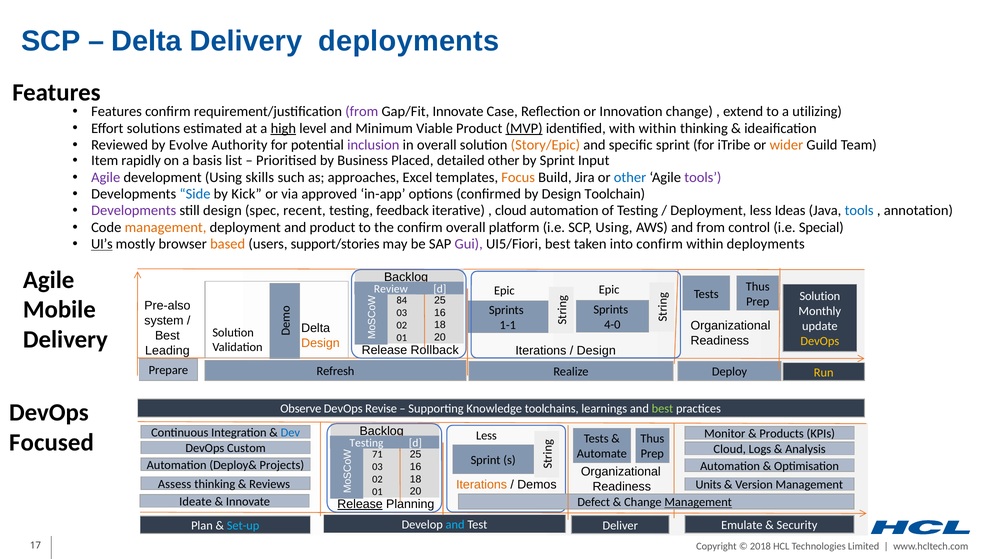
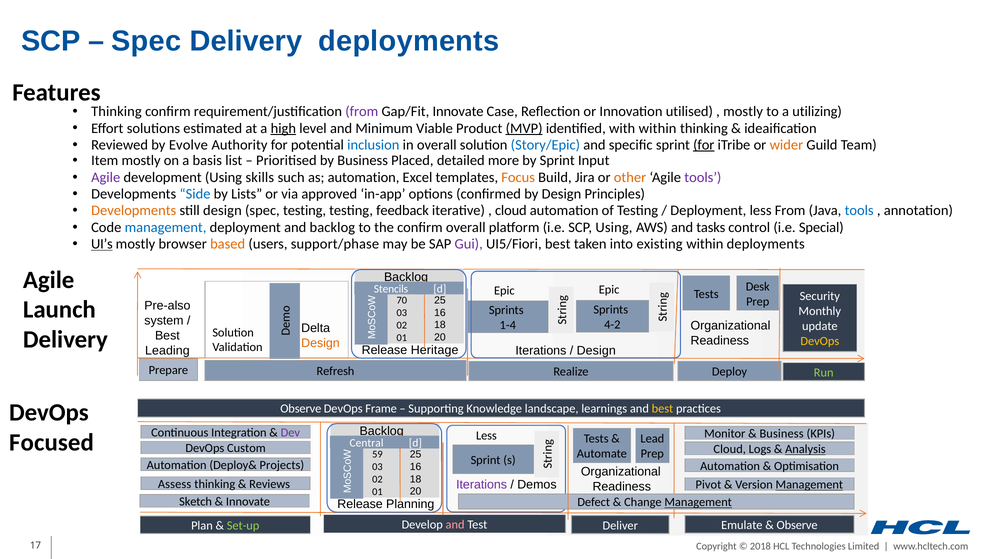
Delta: Delta -> Spec (146, 41)
Features: Features -> Thinking (116, 111)
Innovation change: change -> utilised (689, 111)
extend: extend -> mostly (743, 111)
inclusion colour: purple -> blue (373, 145)
Story/Epic colour: orange -> blue (545, 145)
for underline: none -> present (704, 145)
Item rapidly: rapidly -> mostly (141, 160)
detailed other: other -> more (504, 160)
as approaches: approaches -> automation (364, 177)
other colour: blue -> orange (630, 177)
Kick: Kick -> Lists (247, 194)
Toolchain: Toolchain -> Principles (615, 194)
Developments colour: purple -> orange (134, 211)
spec recent: recent -> testing (305, 211)
less Ideas: Ideas -> From (790, 211)
management colour: orange -> blue (166, 227)
and product: product -> backlog (332, 227)
and from: from -> tasks (711, 227)
support/stories: support/stories -> support/phase (335, 244)
into confirm: confirm -> existing (660, 244)
Thus: Thus -> Desk (758, 286)
Review: Review -> Stencils (391, 289)
Solution: Solution -> Security (820, 296)
84: 84 -> 70 (402, 300)
Mobile: Mobile -> Launch (59, 310)
4-0: 4-0 -> 4-2 (612, 324)
1-1: 1-1 -> 1-4 (508, 325)
Rollback: Rollback -> Heritage (435, 350)
Run colour: yellow -> light green (824, 372)
Revise: Revise -> Frame (381, 408)
toolchains: toolchains -> landscape (552, 408)
best colour: light green -> yellow (662, 408)
Dev colour: blue -> purple (290, 432)
Products: Products -> Business (782, 433)
Thus: Thus -> Lead (652, 438)
Testing: Testing -> Central (367, 443)
Analysis underline: none -> present (805, 449)
71: 71 -> 59 (377, 454)
Iterations colour: orange -> purple (482, 484)
Units: Units -> Pivot (708, 485)
Management underline: none -> present (809, 485)
Ideate: Ideate -> Sketch (196, 501)
Release underline: present -> none (360, 504)
and colour: light blue -> pink (455, 524)
Security: Security -> Observe (797, 525)
Set-up colour: light blue -> light green (243, 525)
